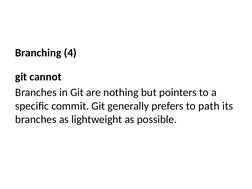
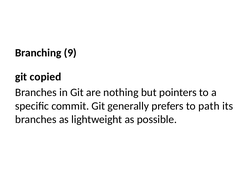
4: 4 -> 9 (70, 53)
cannot: cannot -> copied (46, 77)
